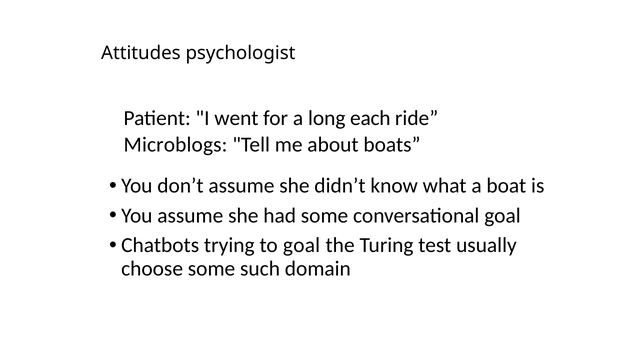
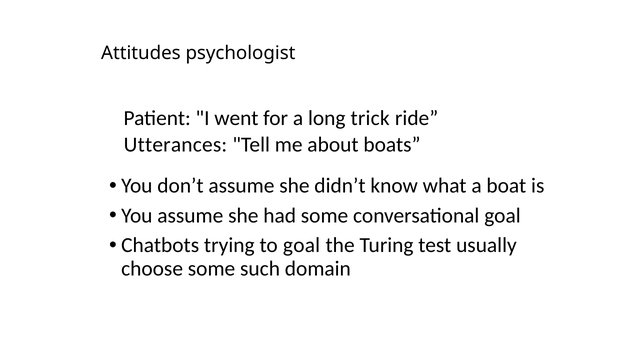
each: each -> trick (370, 118)
Microblogs: Microblogs -> Utterances (175, 145)
